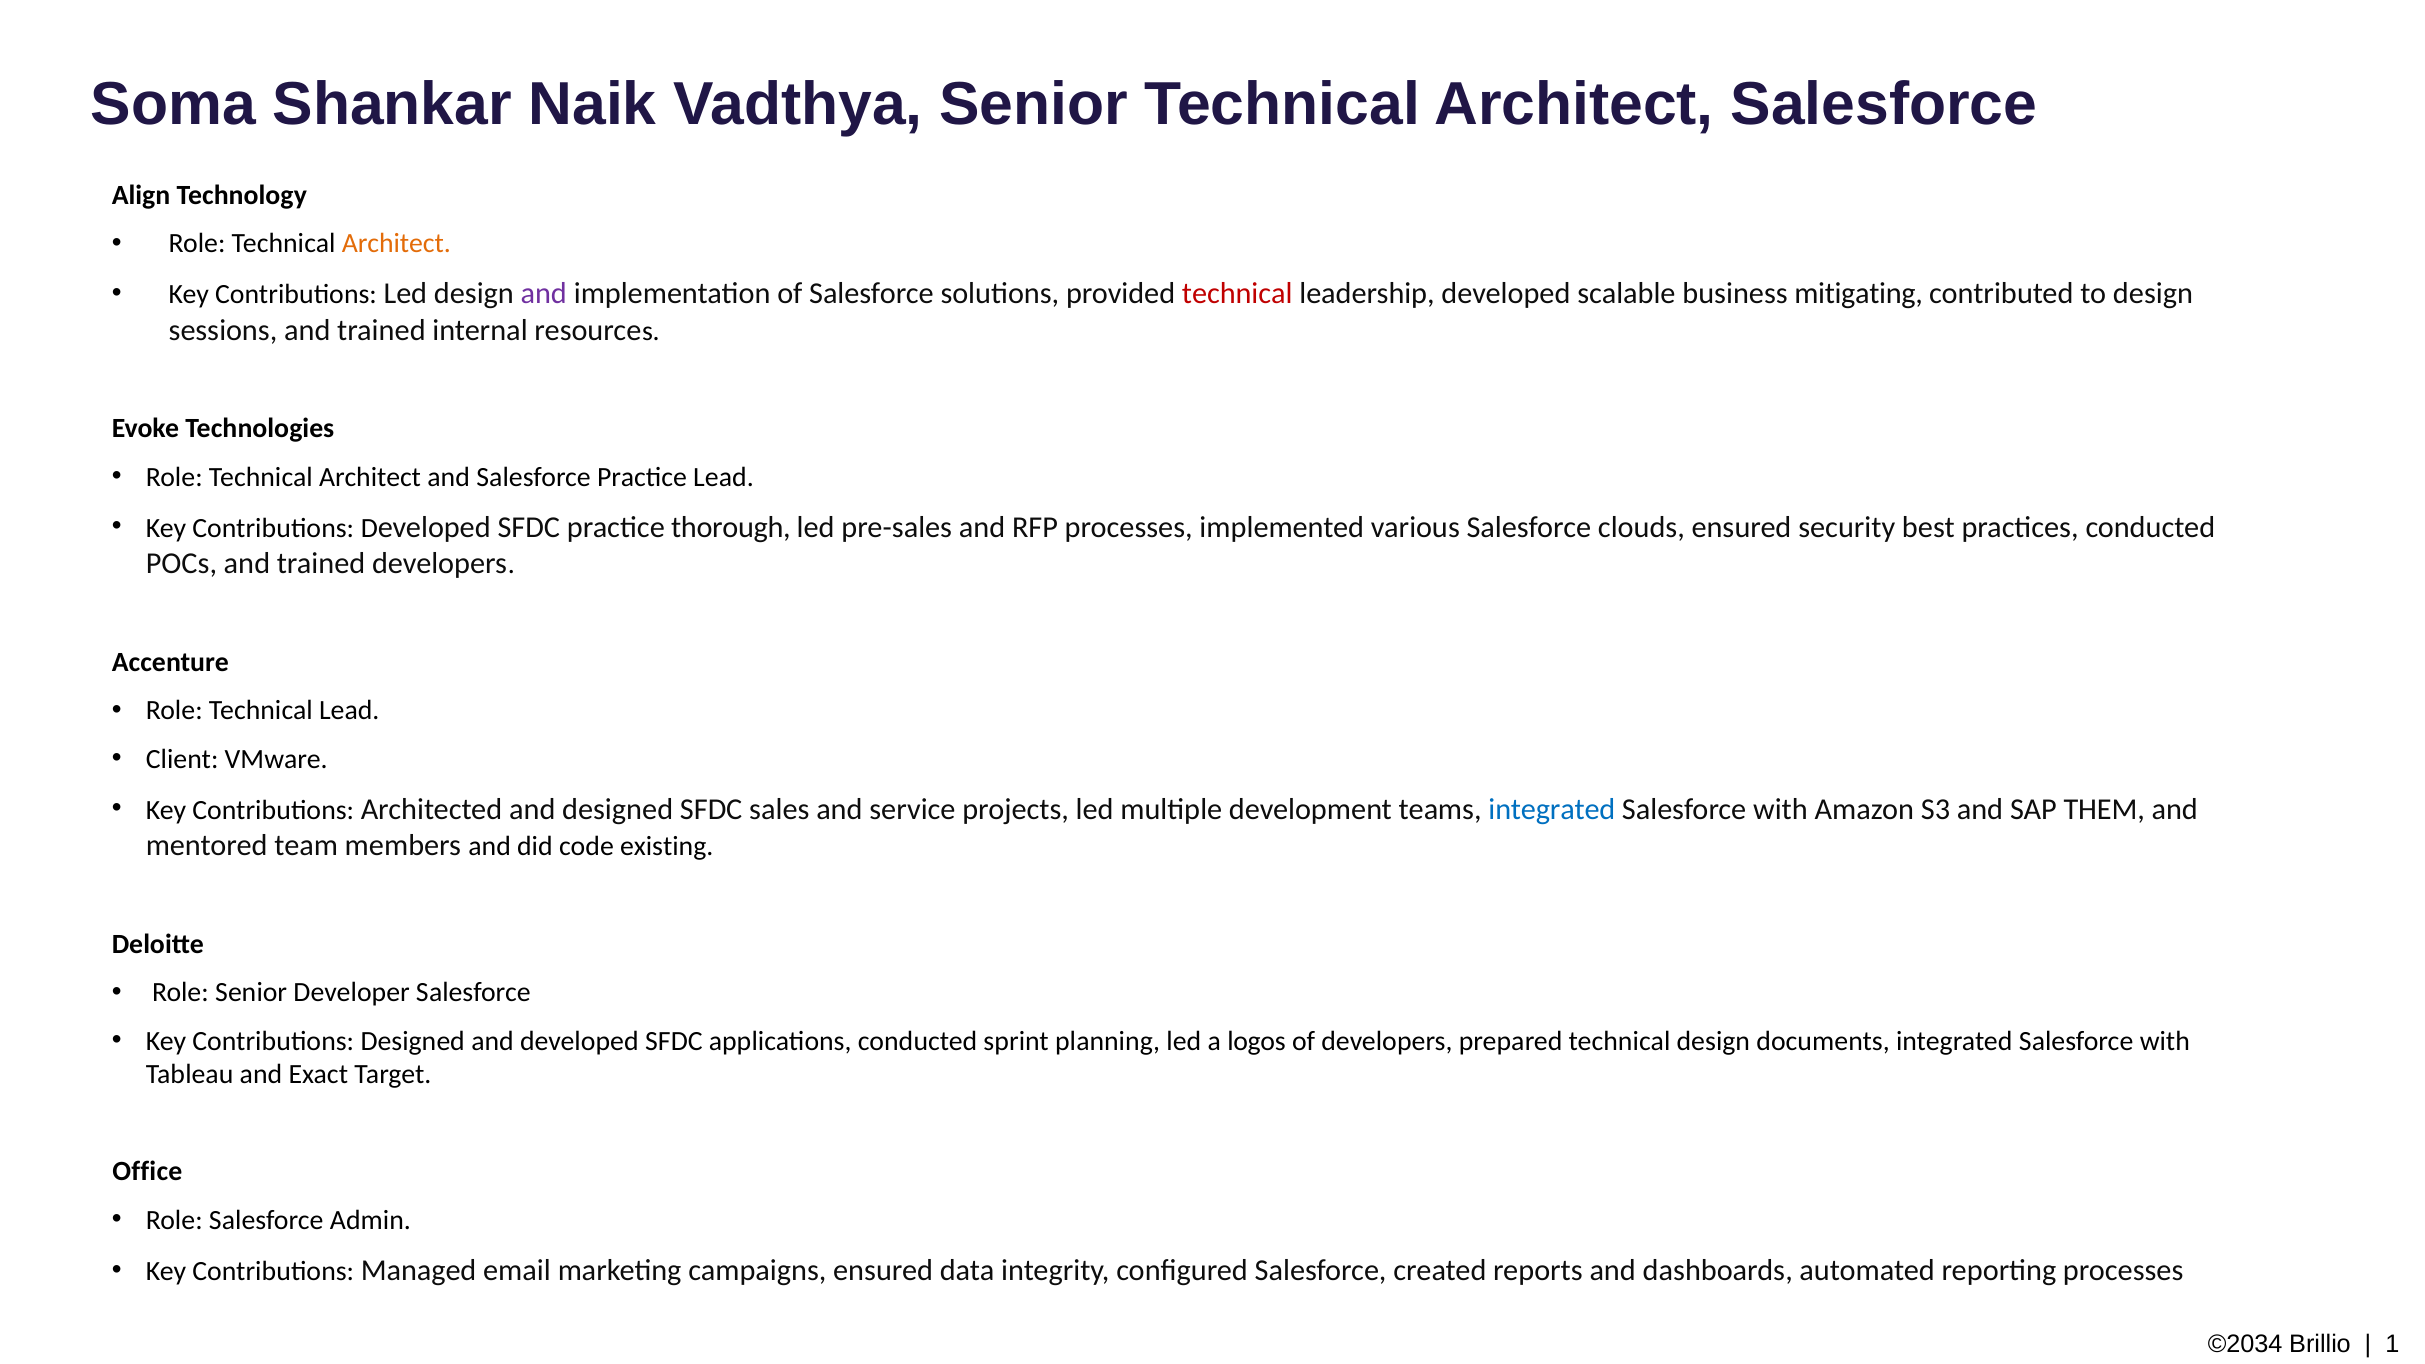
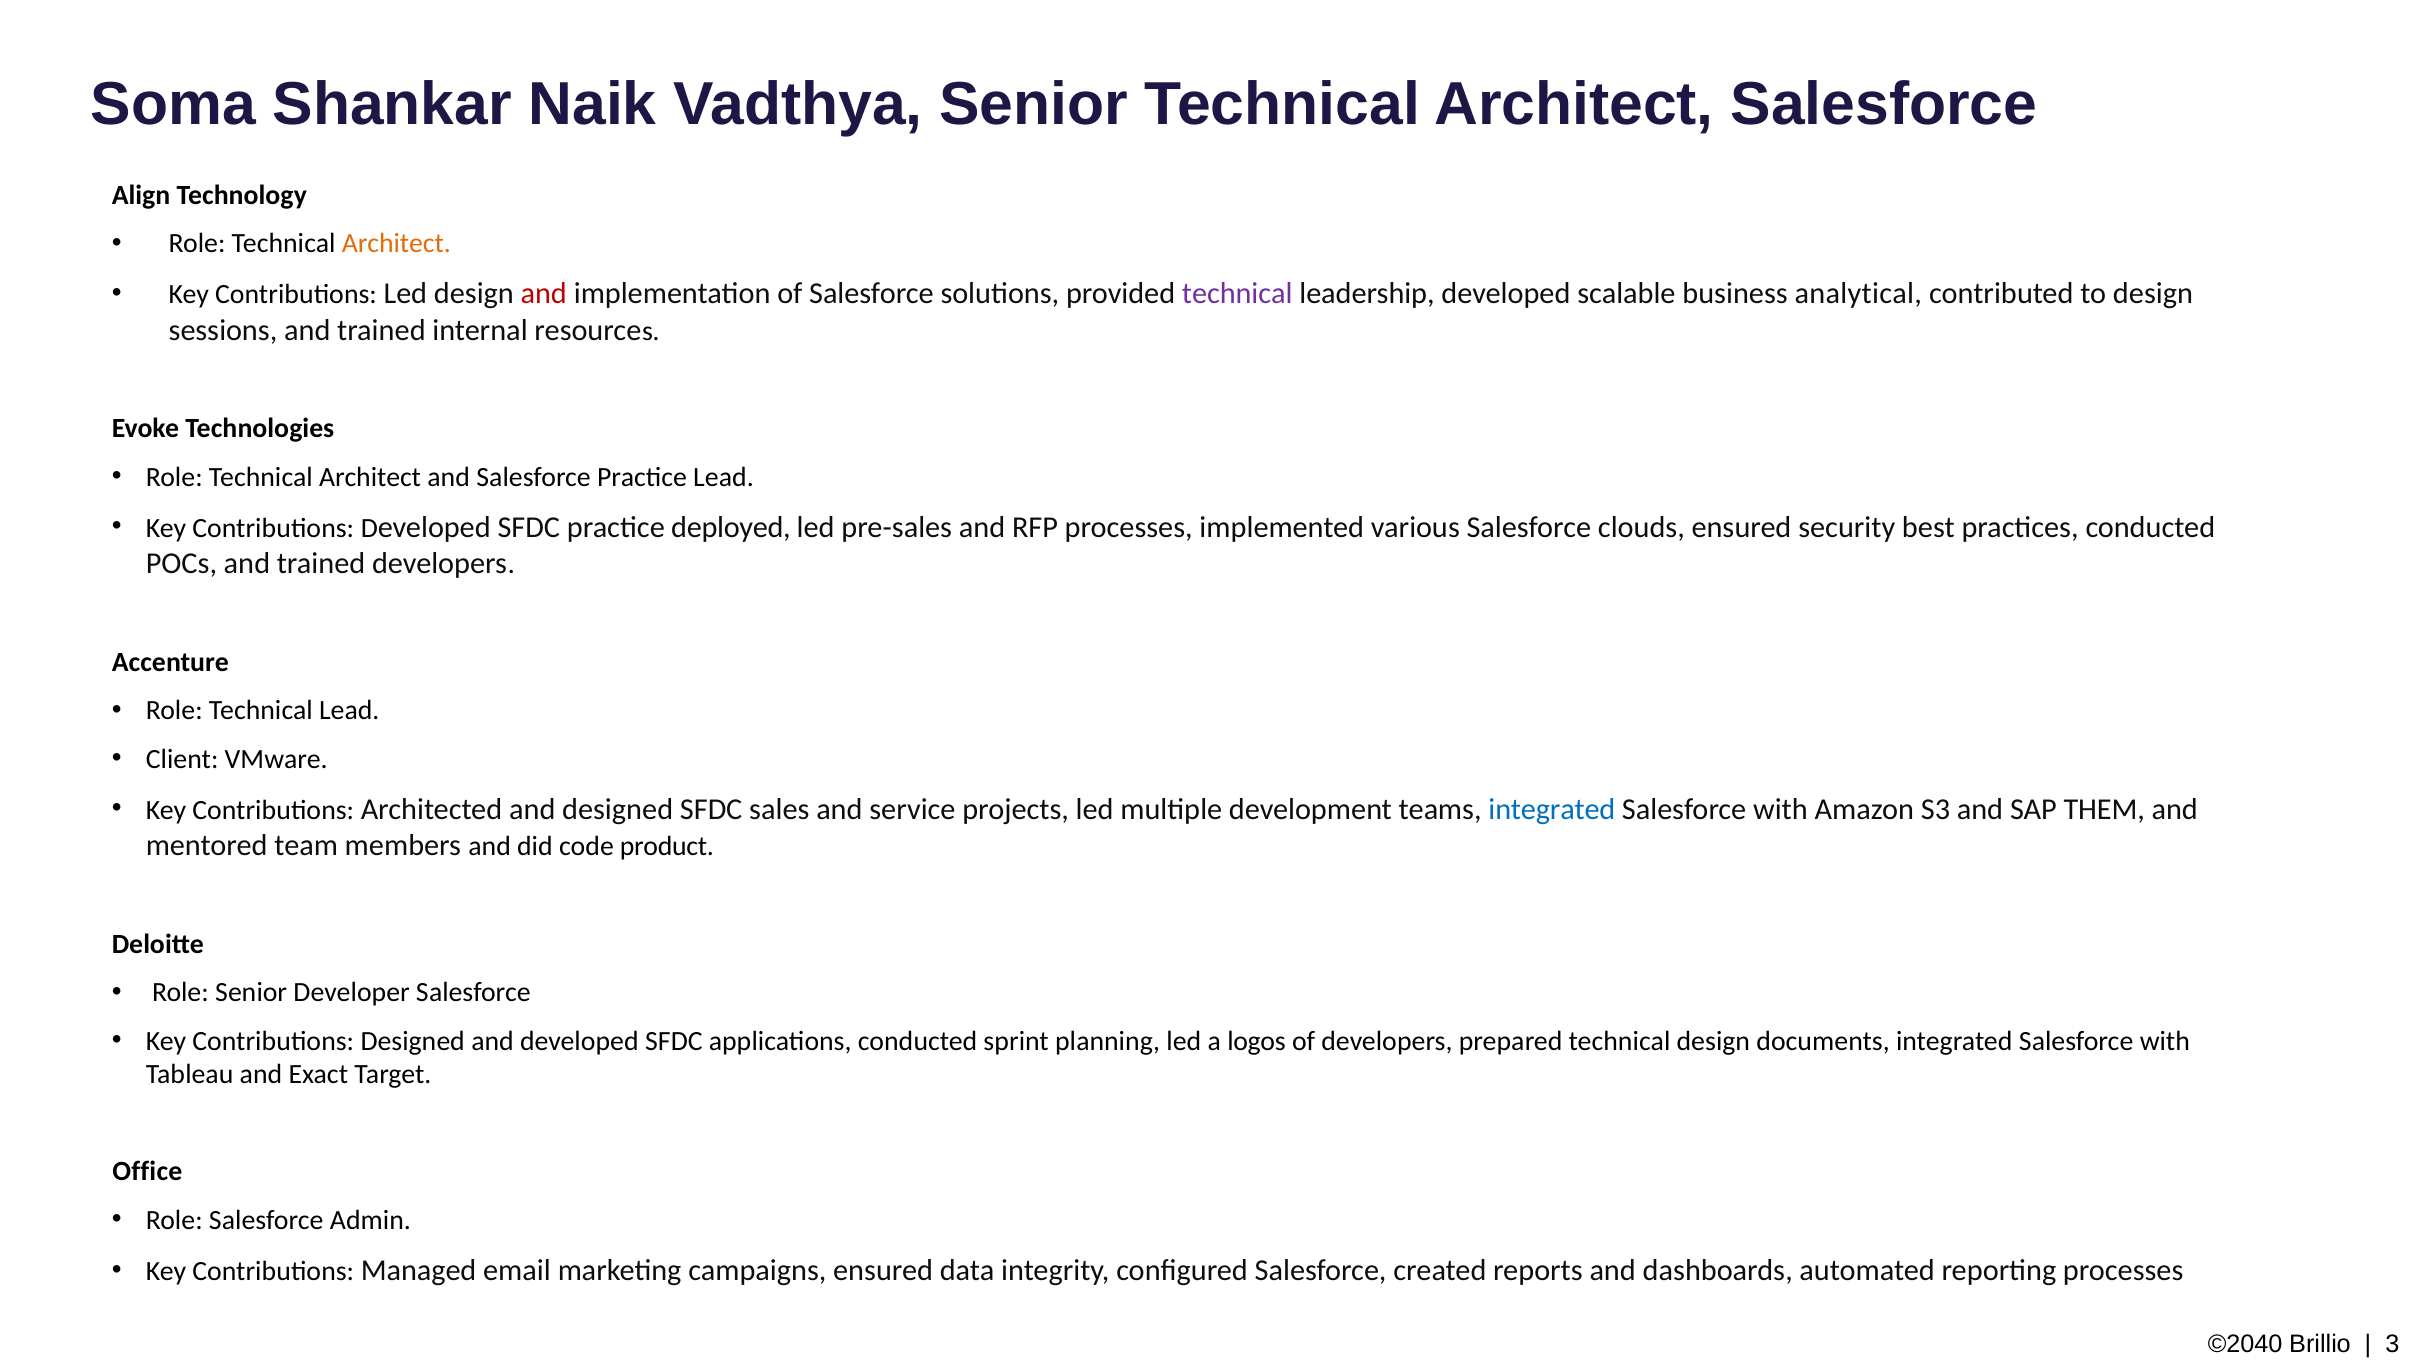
and colour: purple -> red (544, 294)
technical colour: red -> purple (1237, 294)
mitigating: mitigating -> analytical (1858, 294)
thorough: thorough -> deployed (731, 527)
existing: existing -> product (667, 847)
©2034: ©2034 -> ©2040 (2245, 1344)
1: 1 -> 3 (2392, 1344)
